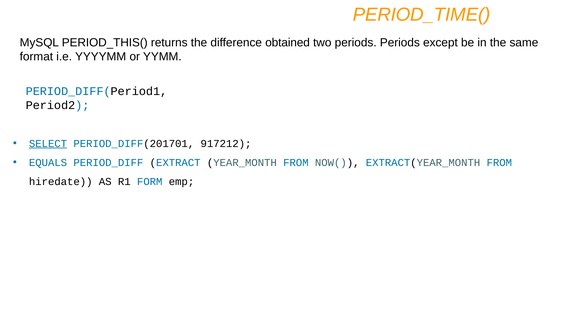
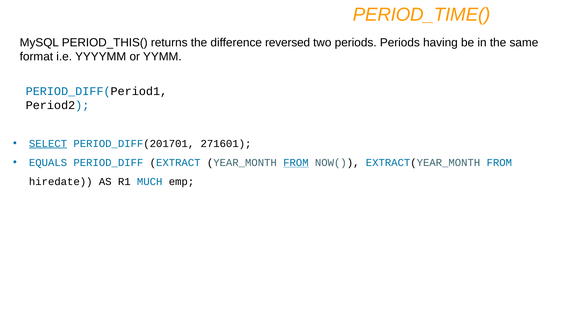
obtained: obtained -> reversed (288, 43)
except: except -> having (440, 43)
917212: 917212 -> 271601 (226, 143)
FROM underline: none -> present (296, 162)
FORM: FORM -> MUCH (150, 182)
